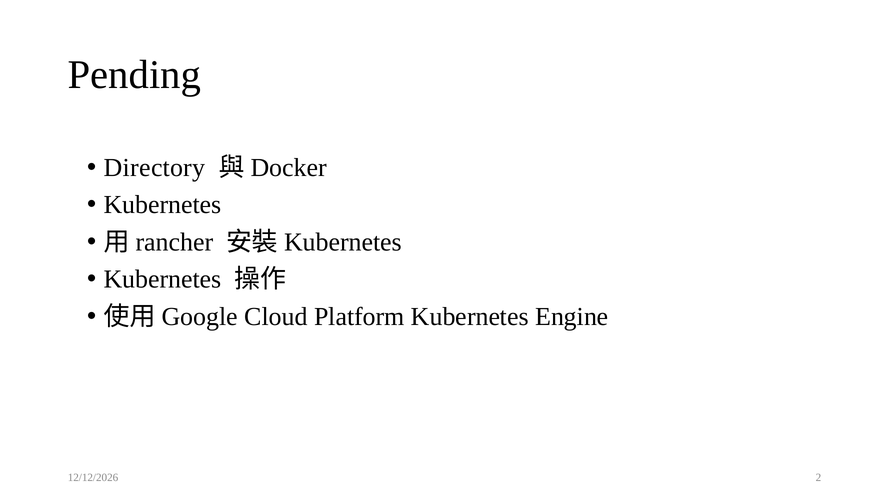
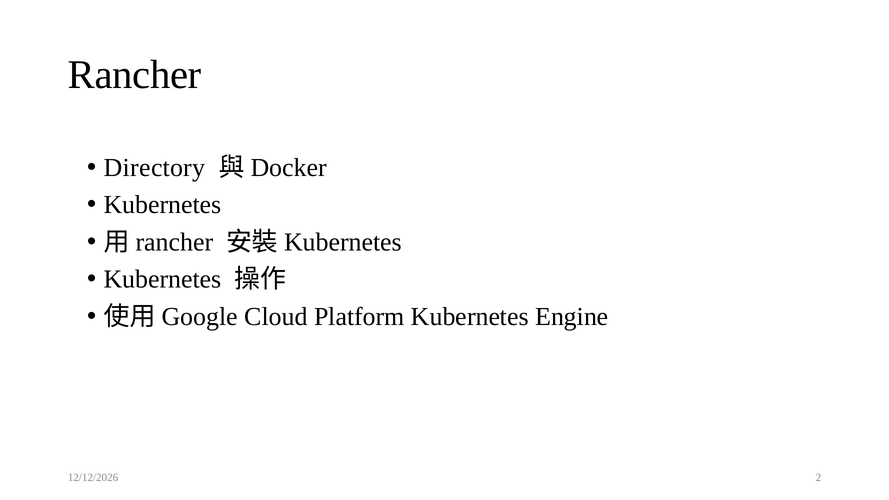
Pending: Pending -> Rancher (135, 75)
